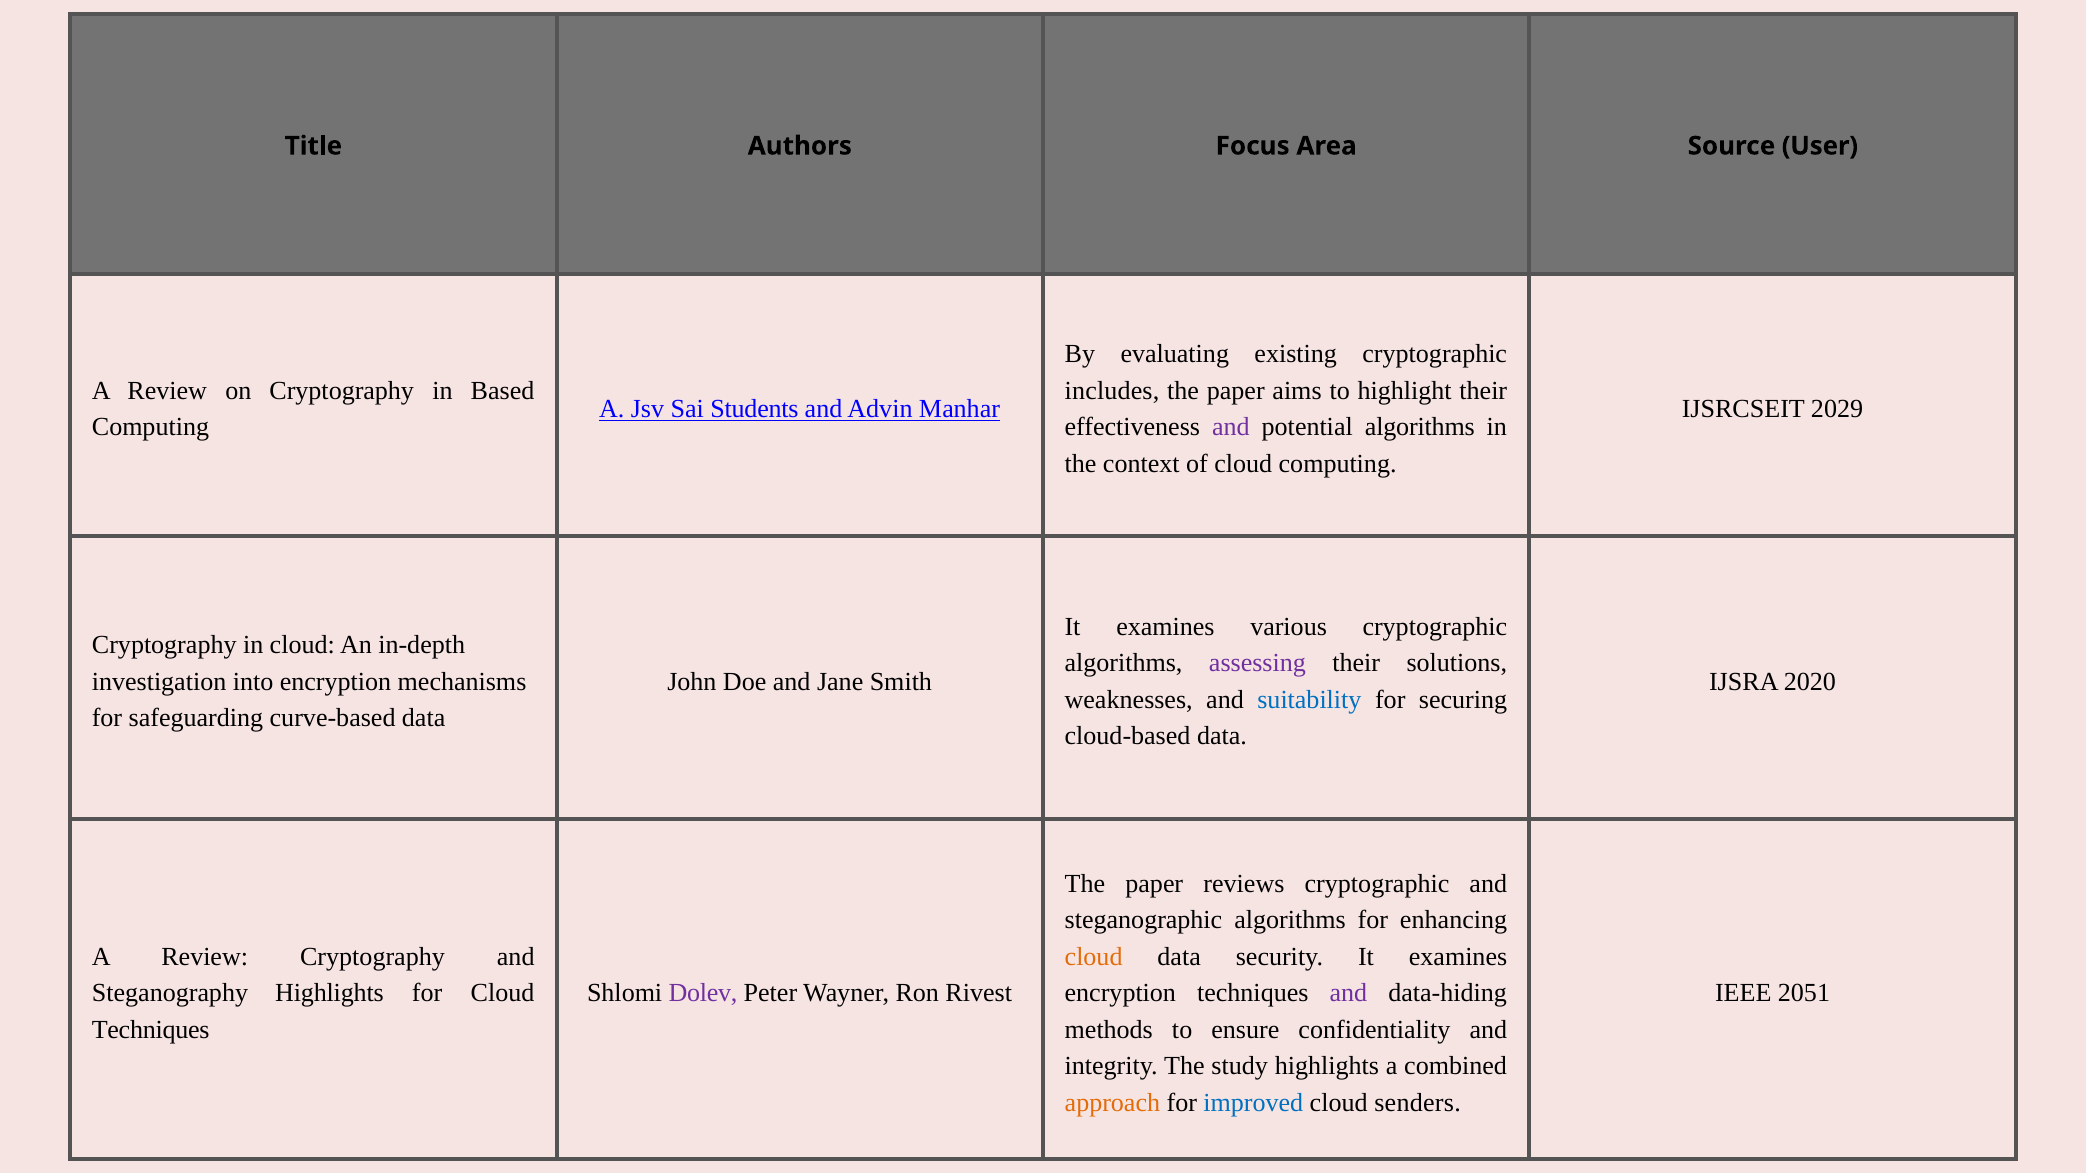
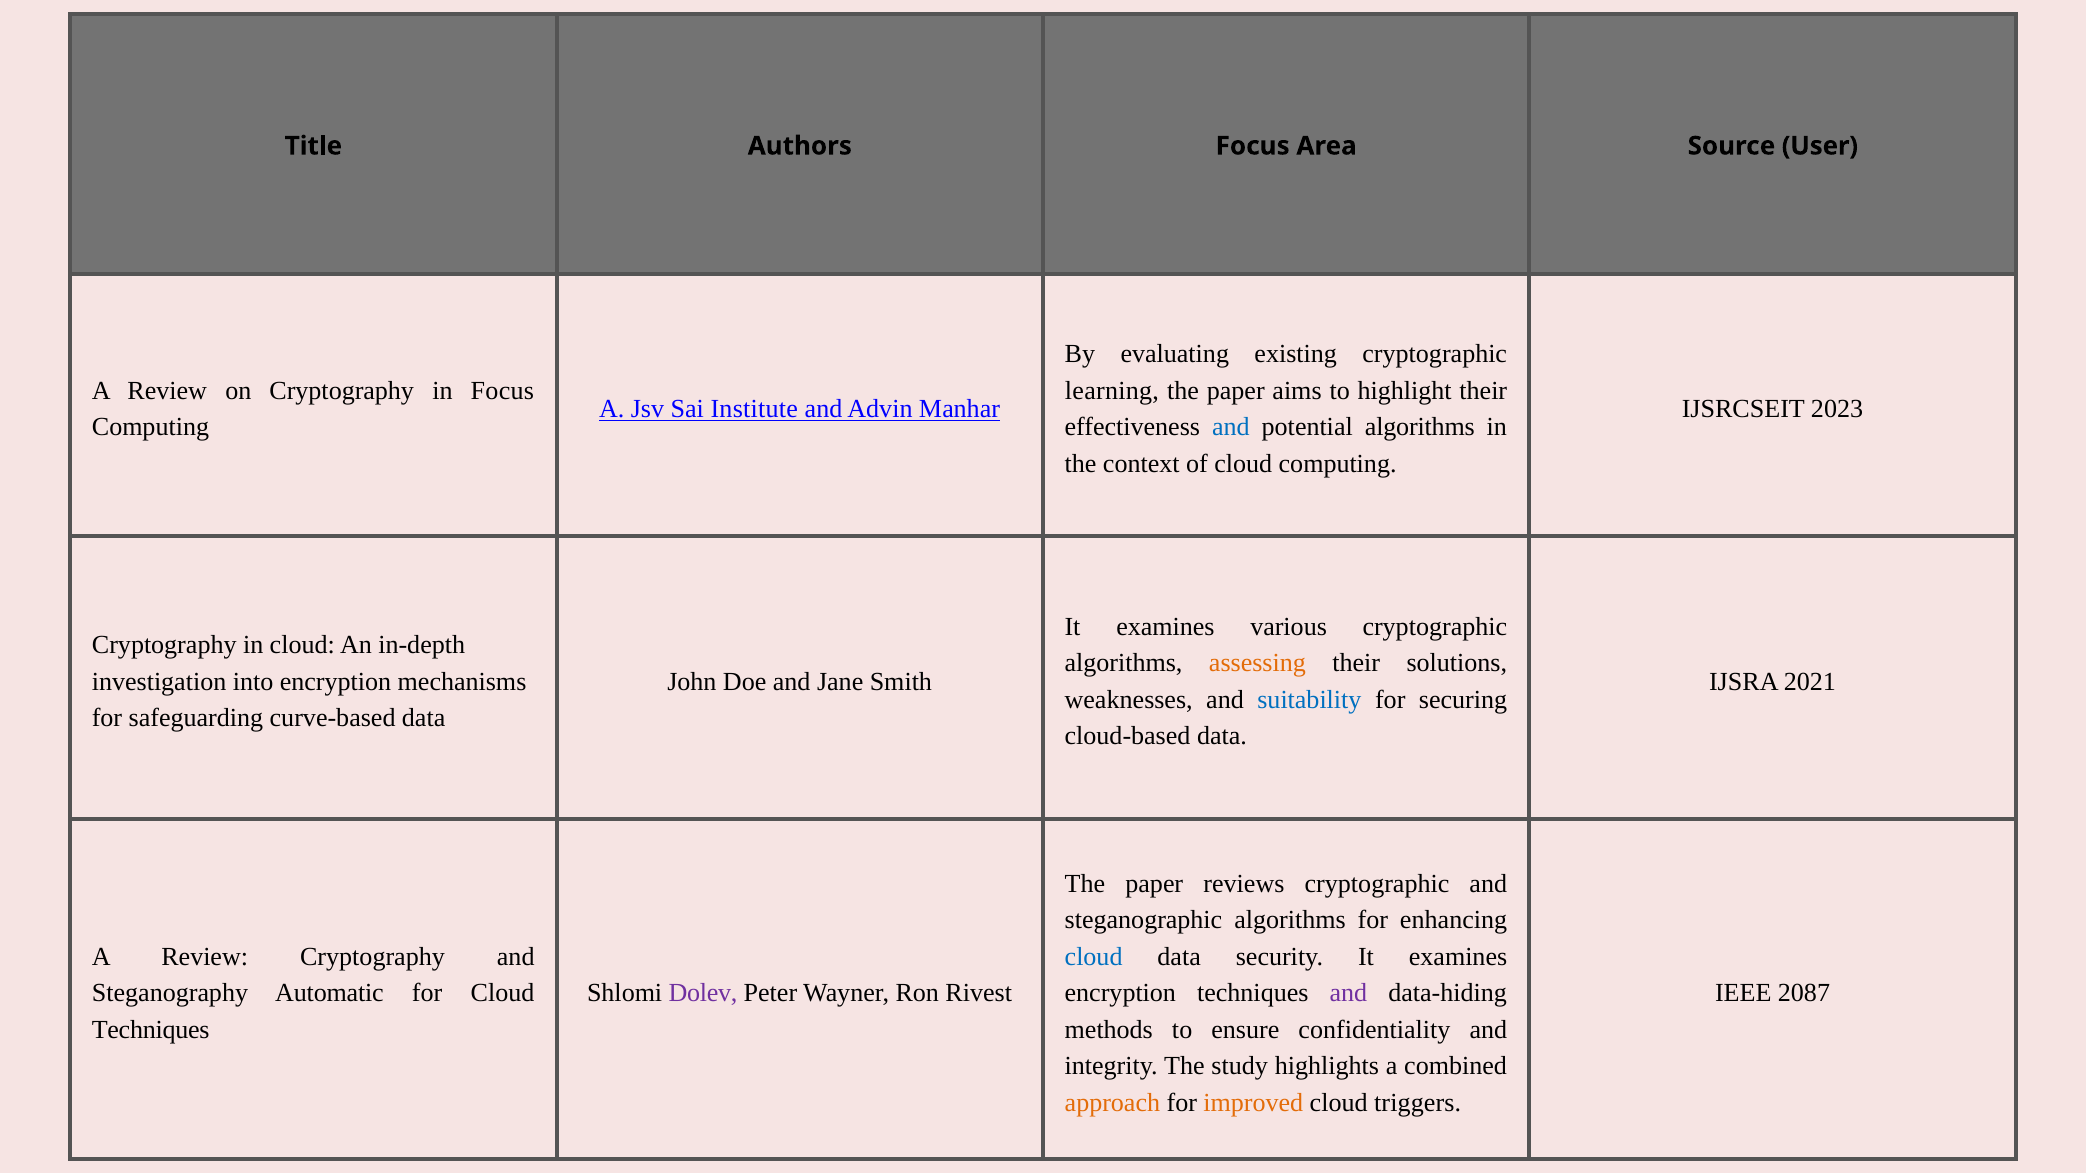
in Based: Based -> Focus (502, 391)
includes: includes -> learning (1112, 391)
Students: Students -> Institute (754, 409)
2029: 2029 -> 2023 (1837, 409)
and colour: purple -> blue (1231, 427)
assessing colour: purple -> orange (1257, 663)
2020: 2020 -> 2021 (1810, 682)
cloud colour: orange -> blue (1094, 957)
Steganography Highlights: Highlights -> Automatic (329, 993)
2051: 2051 -> 2087 (1804, 993)
improved colour: blue -> orange (1253, 1103)
senders: senders -> triggers (1418, 1103)
